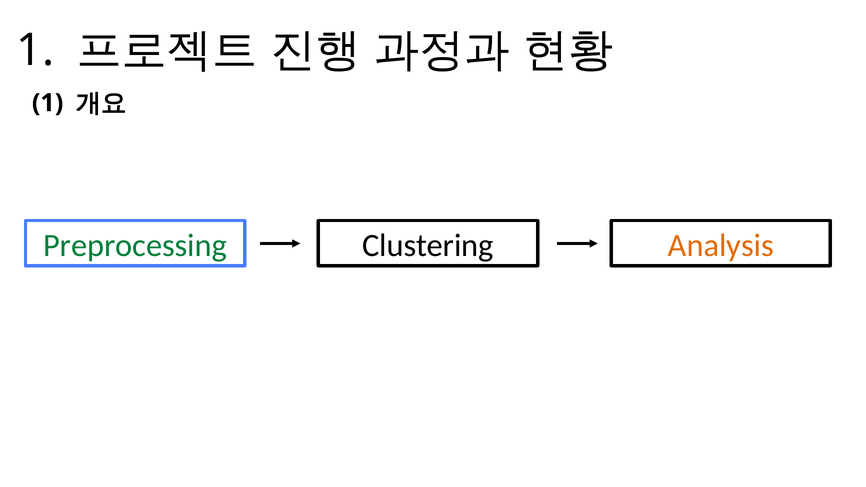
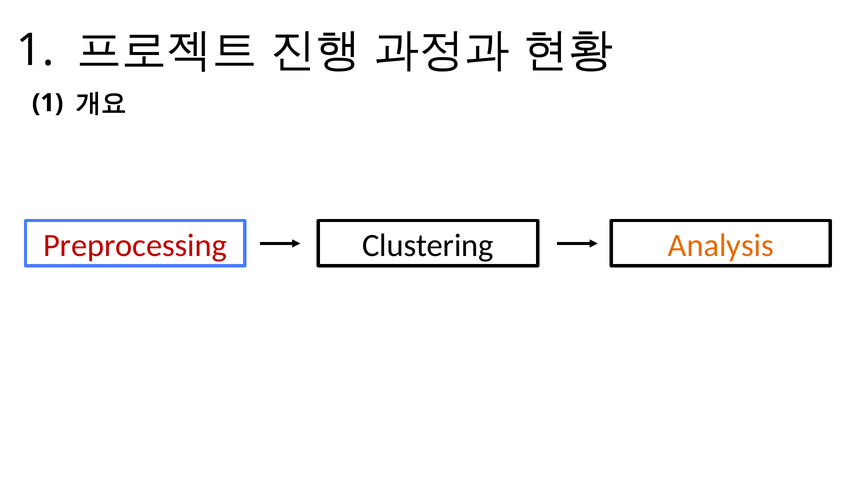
Preprocessing colour: green -> red (135, 246)
